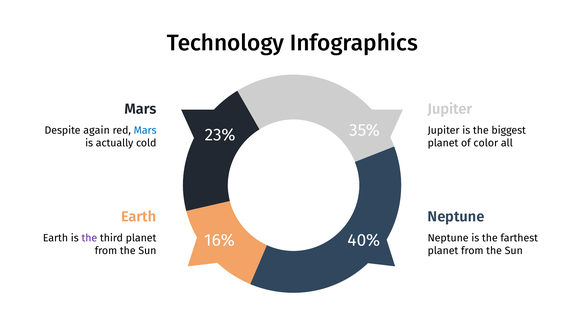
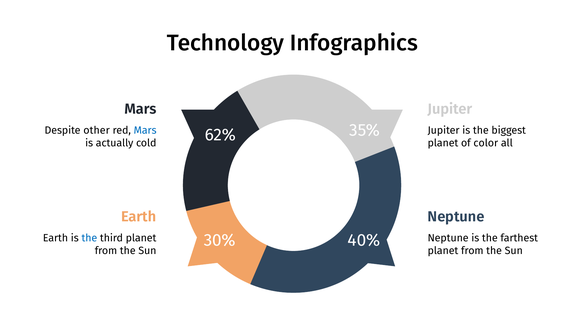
again: again -> other (97, 131)
23%: 23% -> 62% (220, 135)
16%: 16% -> 30% (220, 240)
the colour: purple -> blue (89, 238)
